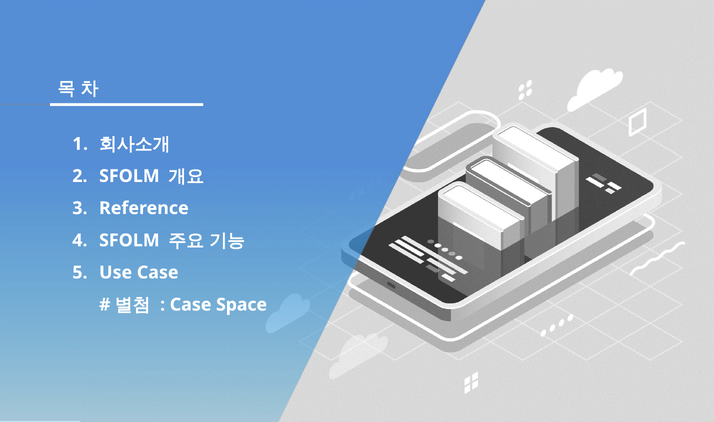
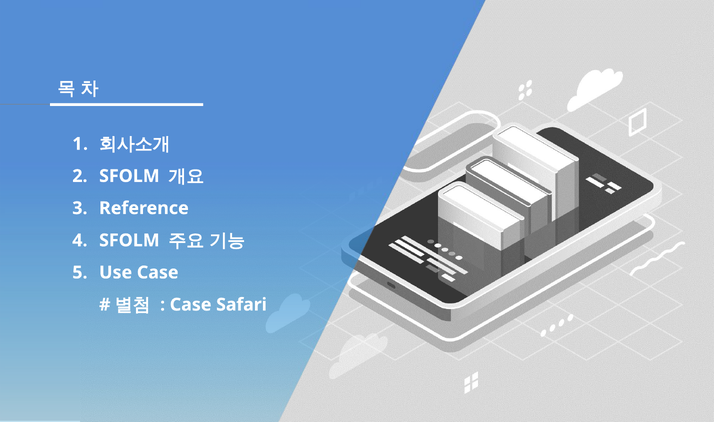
Space: Space -> Safari (242, 304)
